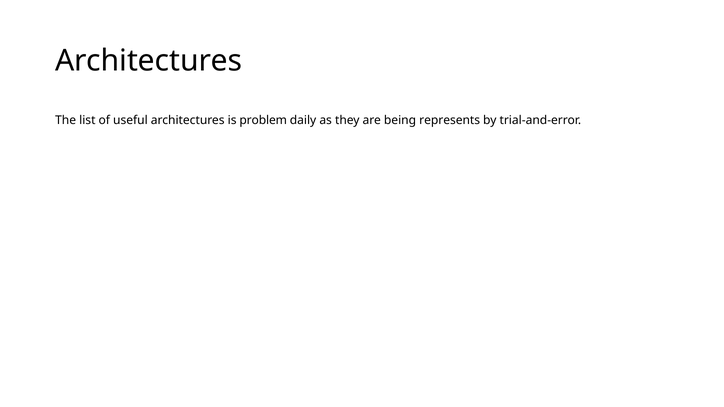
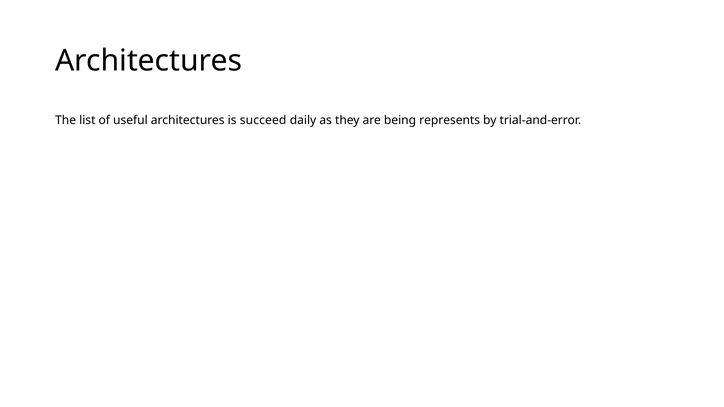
problem: problem -> succeed (263, 120)
